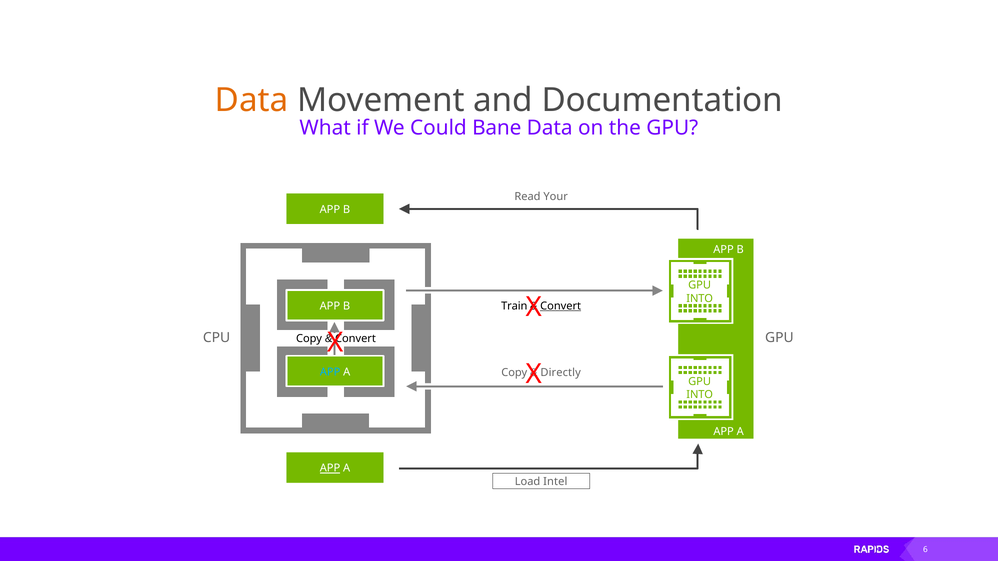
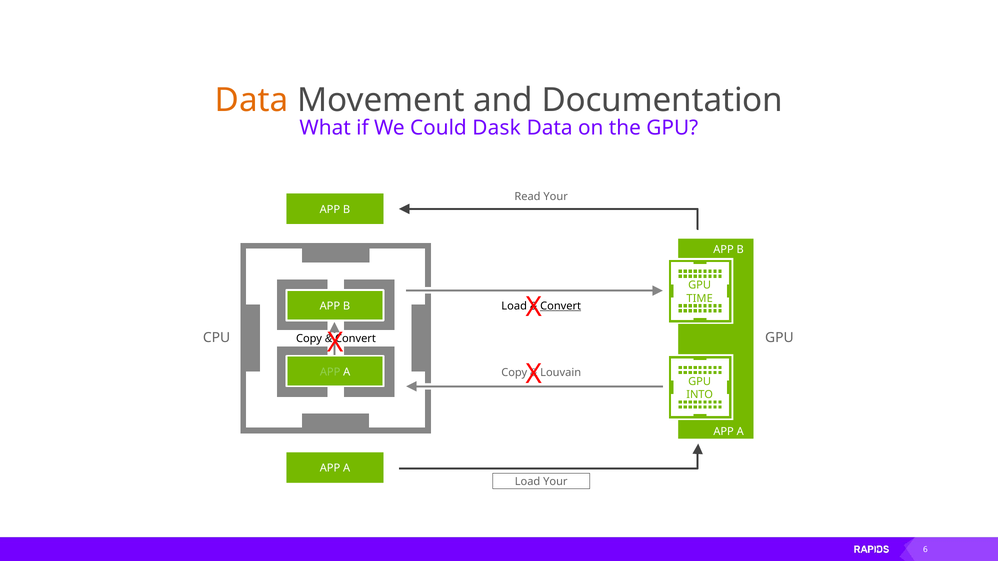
Bane: Bane -> Dask (497, 128)
INTO: INTO -> TIME (700, 299)
Train: Train -> Load (514, 306)
APP colour: light blue -> light green (330, 372)
Directly: Directly -> Louvain (561, 373)
APP underline: present -> none (330, 469)
Load Intel: Intel -> Your (555, 482)
